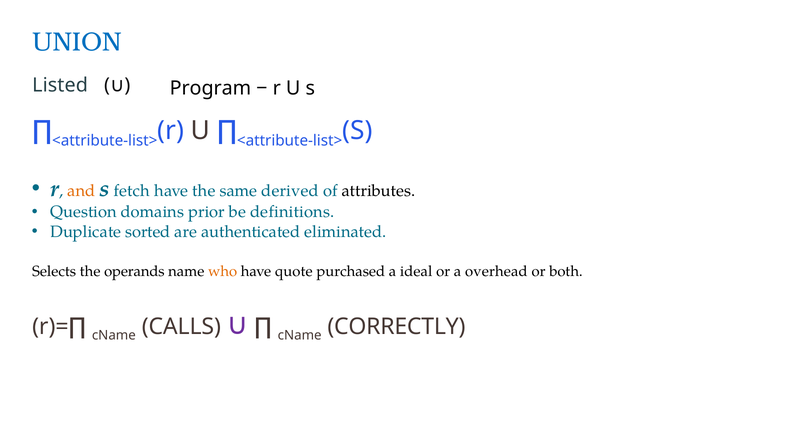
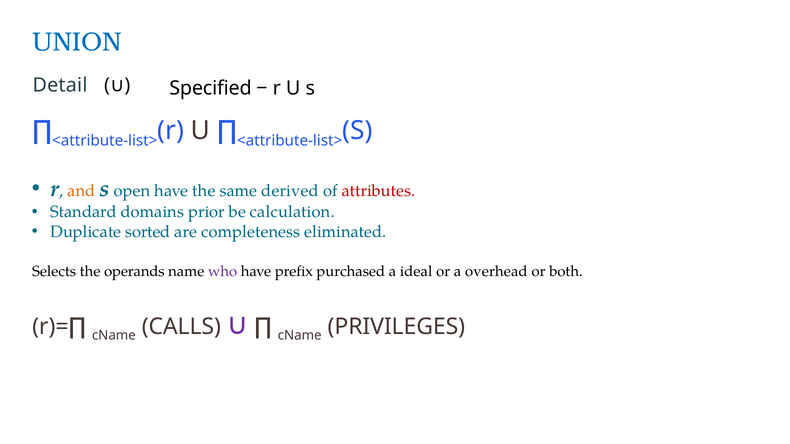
Program: Program -> Specified (210, 88)
Listed: Listed -> Detail (60, 85)
fetch: fetch -> open (132, 191)
attributes colour: black -> red (378, 191)
Question: Question -> Standard (84, 212)
definitions: definitions -> calculation (292, 212)
authenticated: authenticated -> completeness (251, 232)
who colour: orange -> purple (223, 272)
quote: quote -> prefix (294, 272)
CORRECTLY: CORRECTLY -> PRIVILEGES (396, 327)
